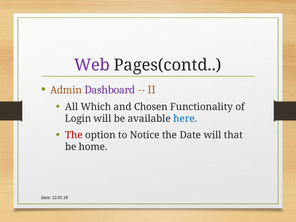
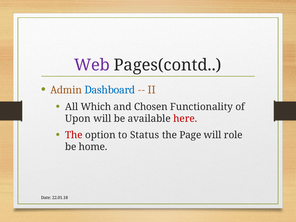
Dashboard colour: purple -> blue (110, 90)
Login: Login -> Upon (78, 119)
here colour: blue -> red (185, 119)
Notice: Notice -> Status (145, 135)
the Date: Date -> Page (190, 135)
that: that -> role (233, 135)
